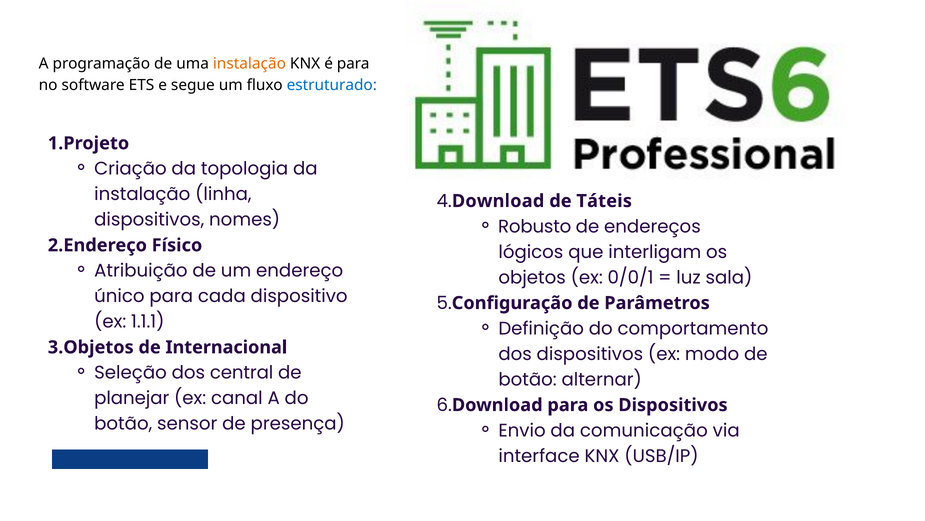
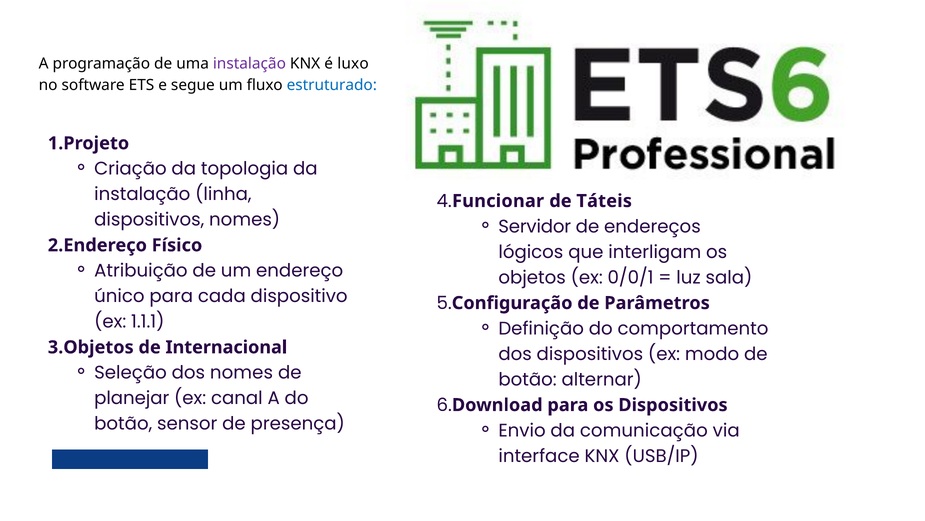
instalação colour: orange -> purple (249, 64)
é para: para -> luxo (353, 64)
Download: Download -> Funcionar (498, 201)
Robusto: Robusto -> Servidor (535, 226)
dos central: central -> nomes (241, 372)
